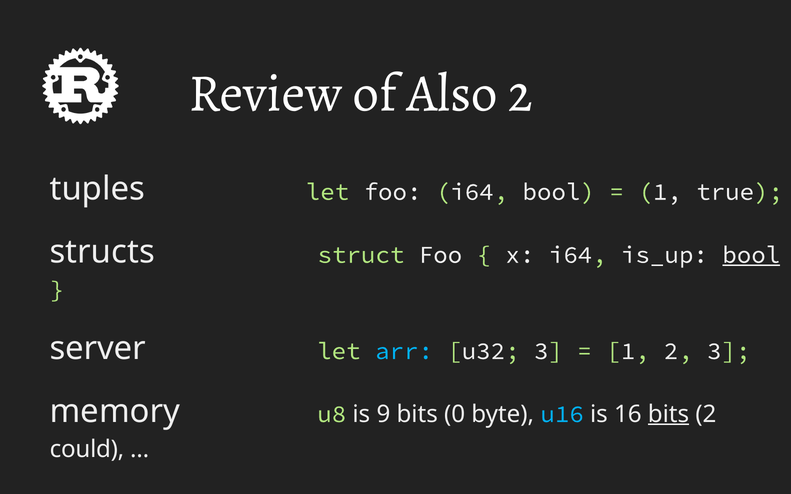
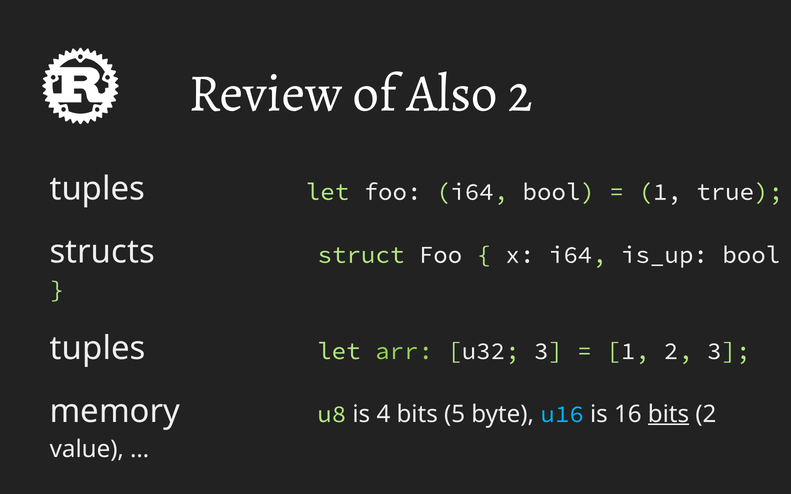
bool underline: present -> none (751, 255)
server: server -> tuples (98, 348)
arr colour: light blue -> light green (404, 351)
9: 9 -> 4 (383, 414)
0: 0 -> 5 (455, 414)
could: could -> value (87, 449)
